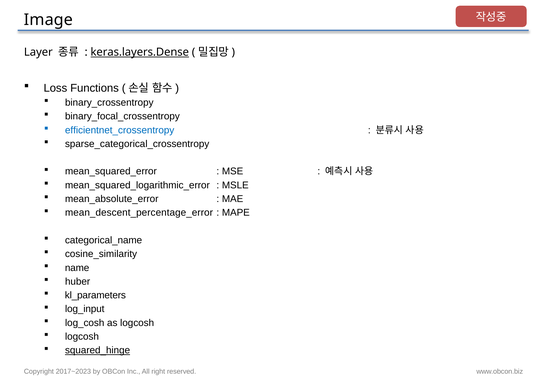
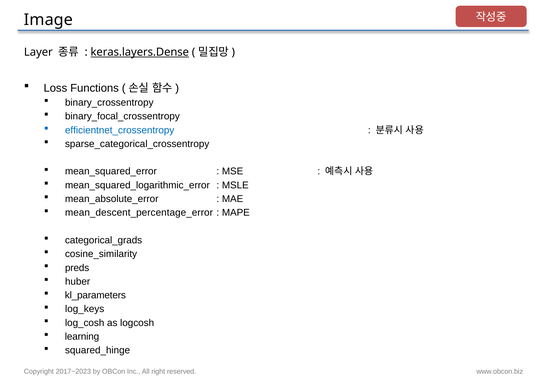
categorical_name: categorical_name -> categorical_grads (104, 240)
name: name -> preds (77, 268)
log_input: log_input -> log_keys (85, 309)
logcosh: logcosh -> learning (82, 336)
squared_hinge underline: present -> none (98, 350)
